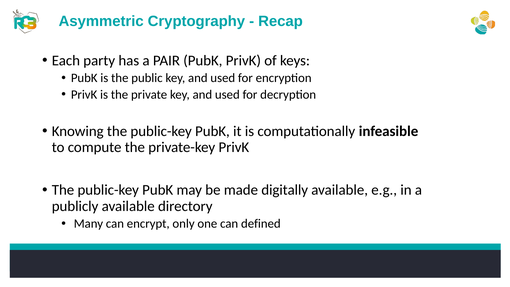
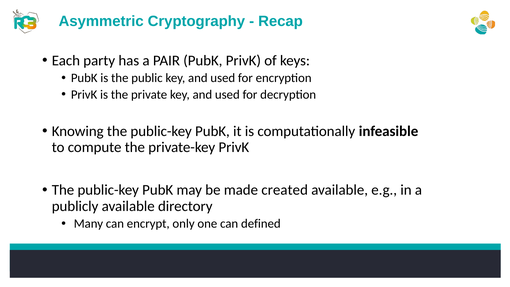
digitally: digitally -> created (285, 190)
